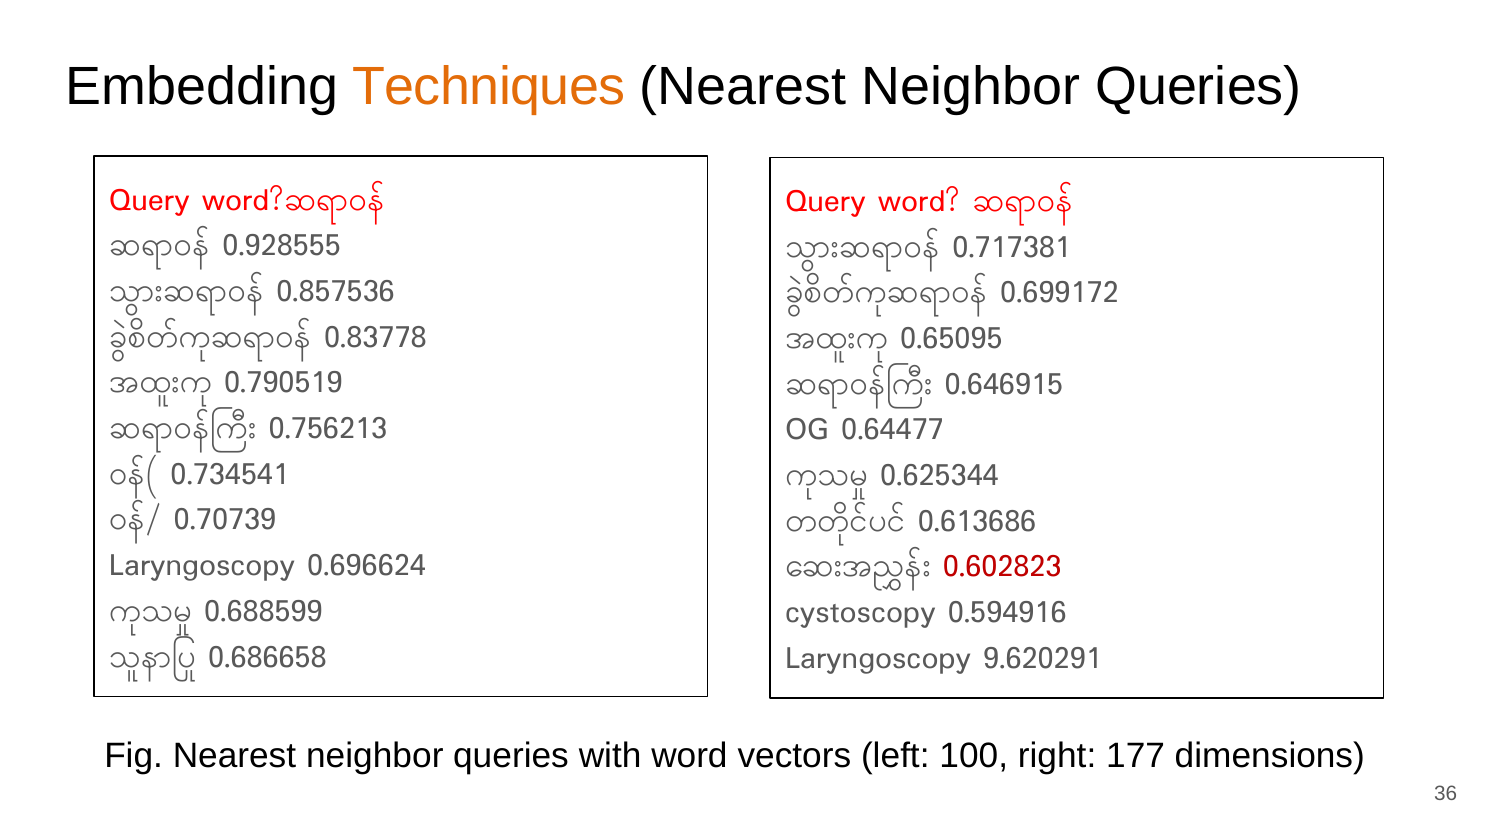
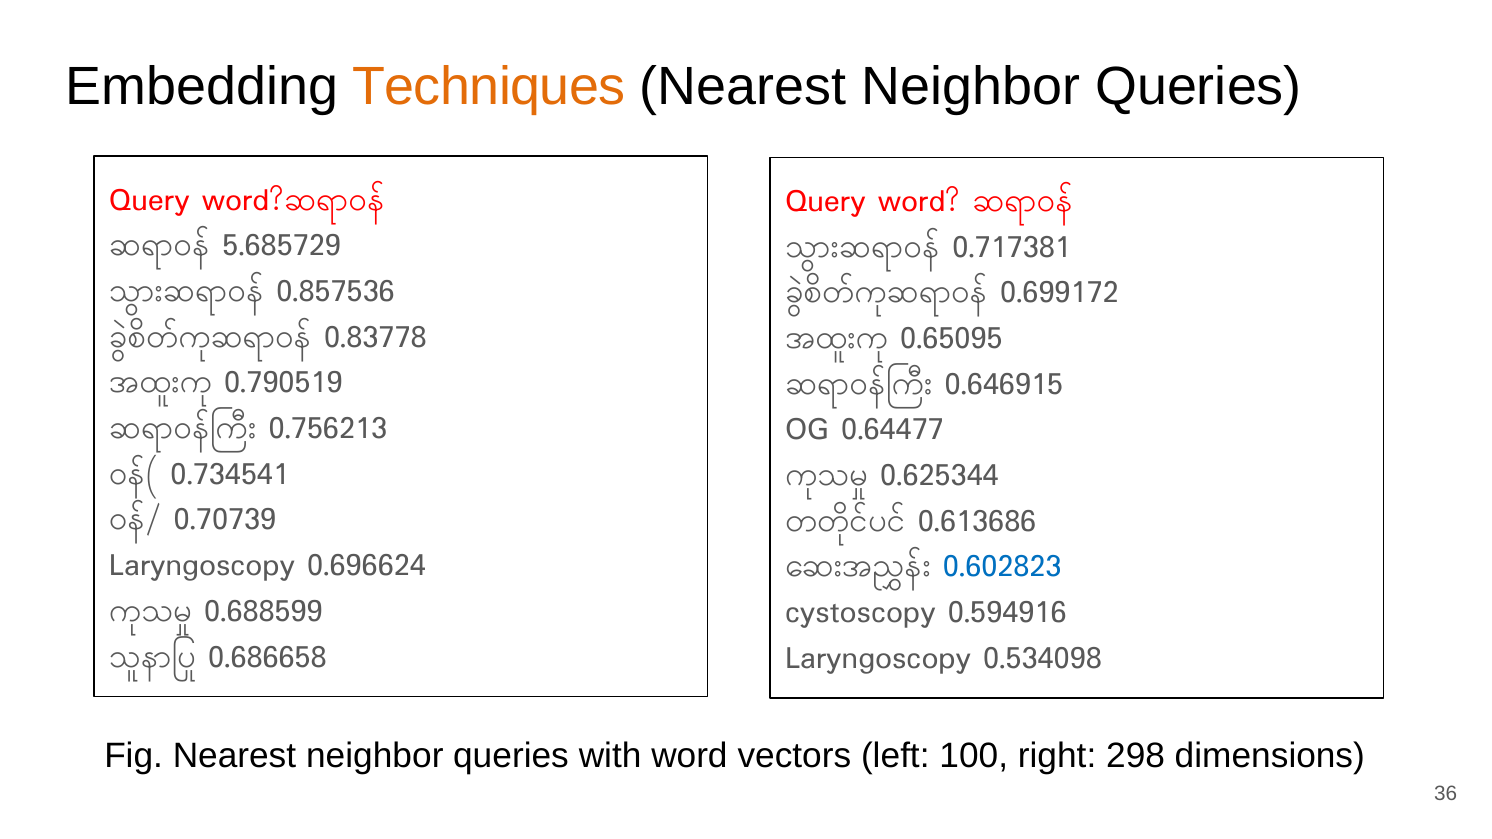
0.928555: 0.928555 -> 5.685729 (282, 245)
0.602823 colour: red -> blue (1002, 566)
9.620291: 9.620291 -> 0.534098 (1043, 658)
177: 177 -> 298 (1136, 756)
